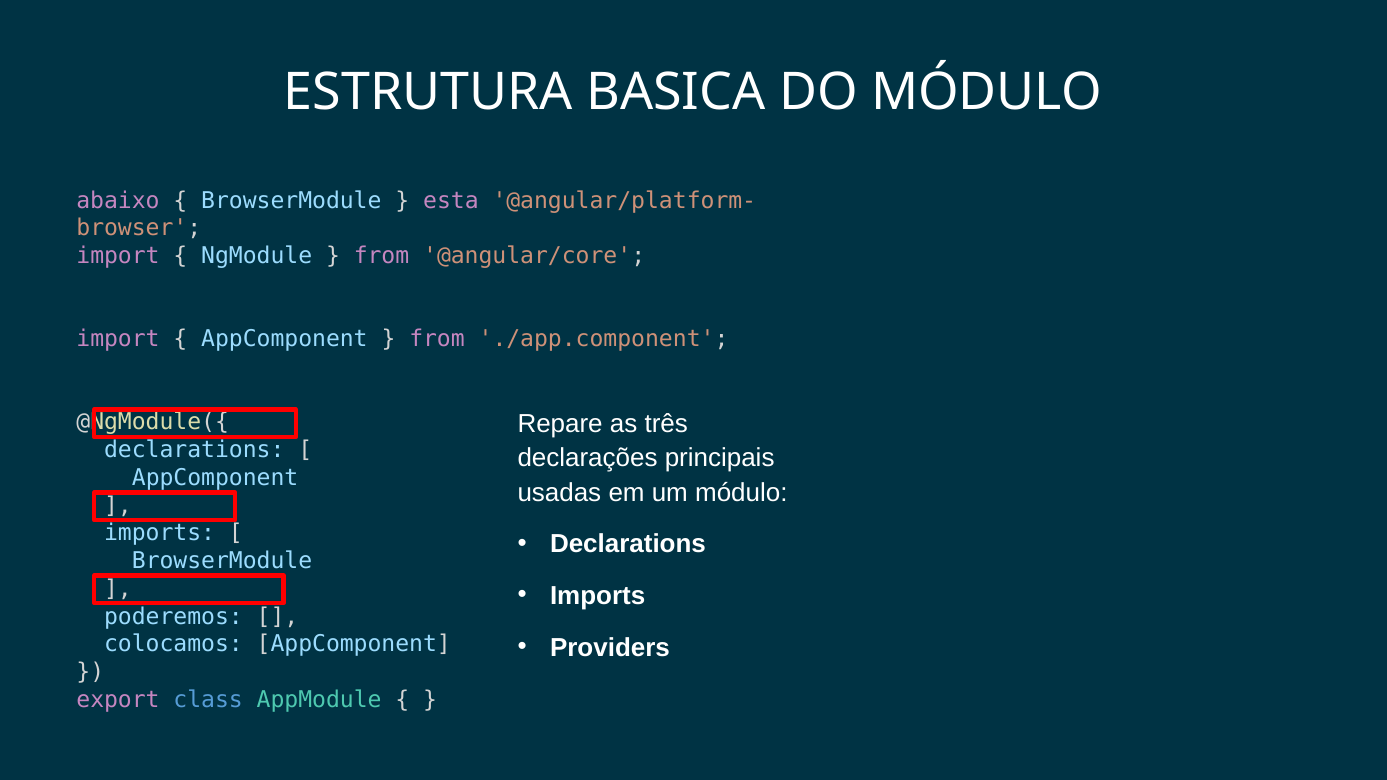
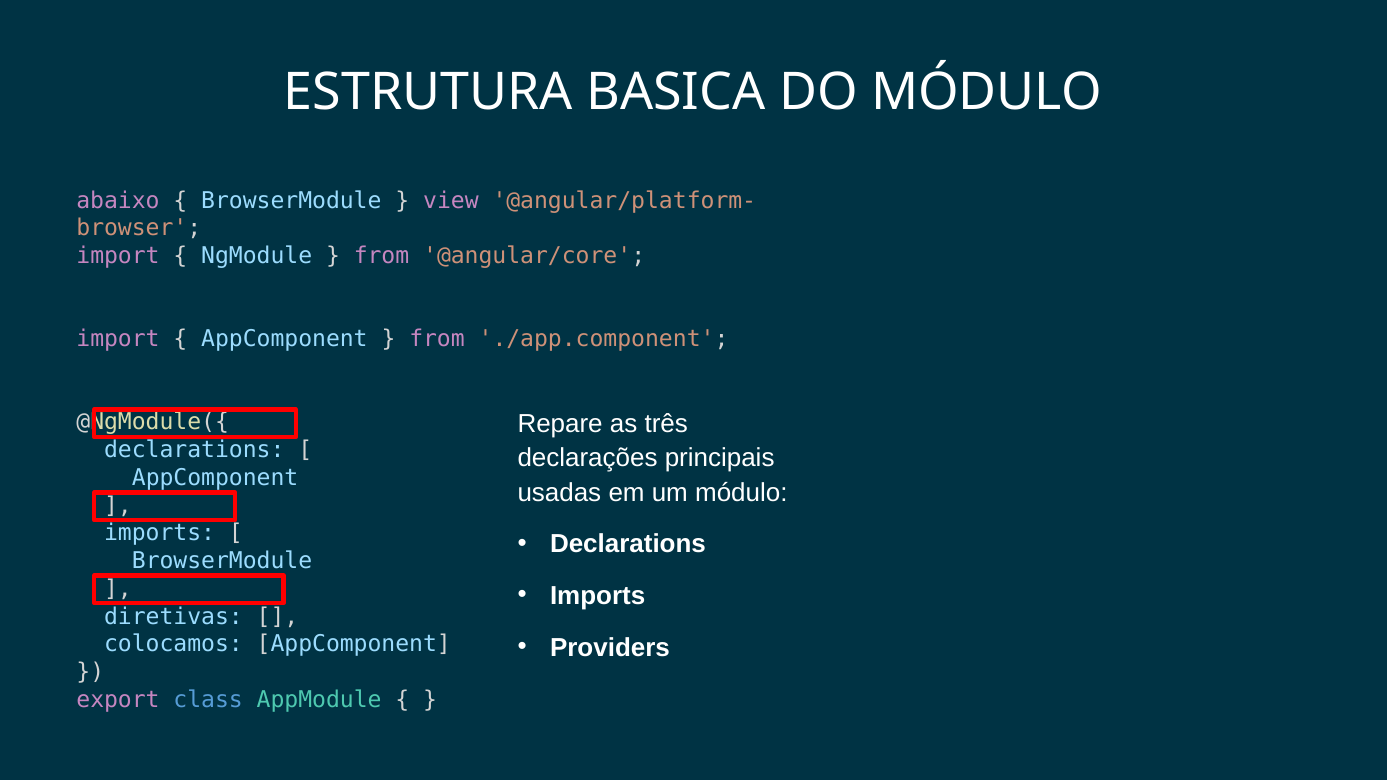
esta: esta -> view (451, 201)
poderemos: poderemos -> diretivas (173, 617)
